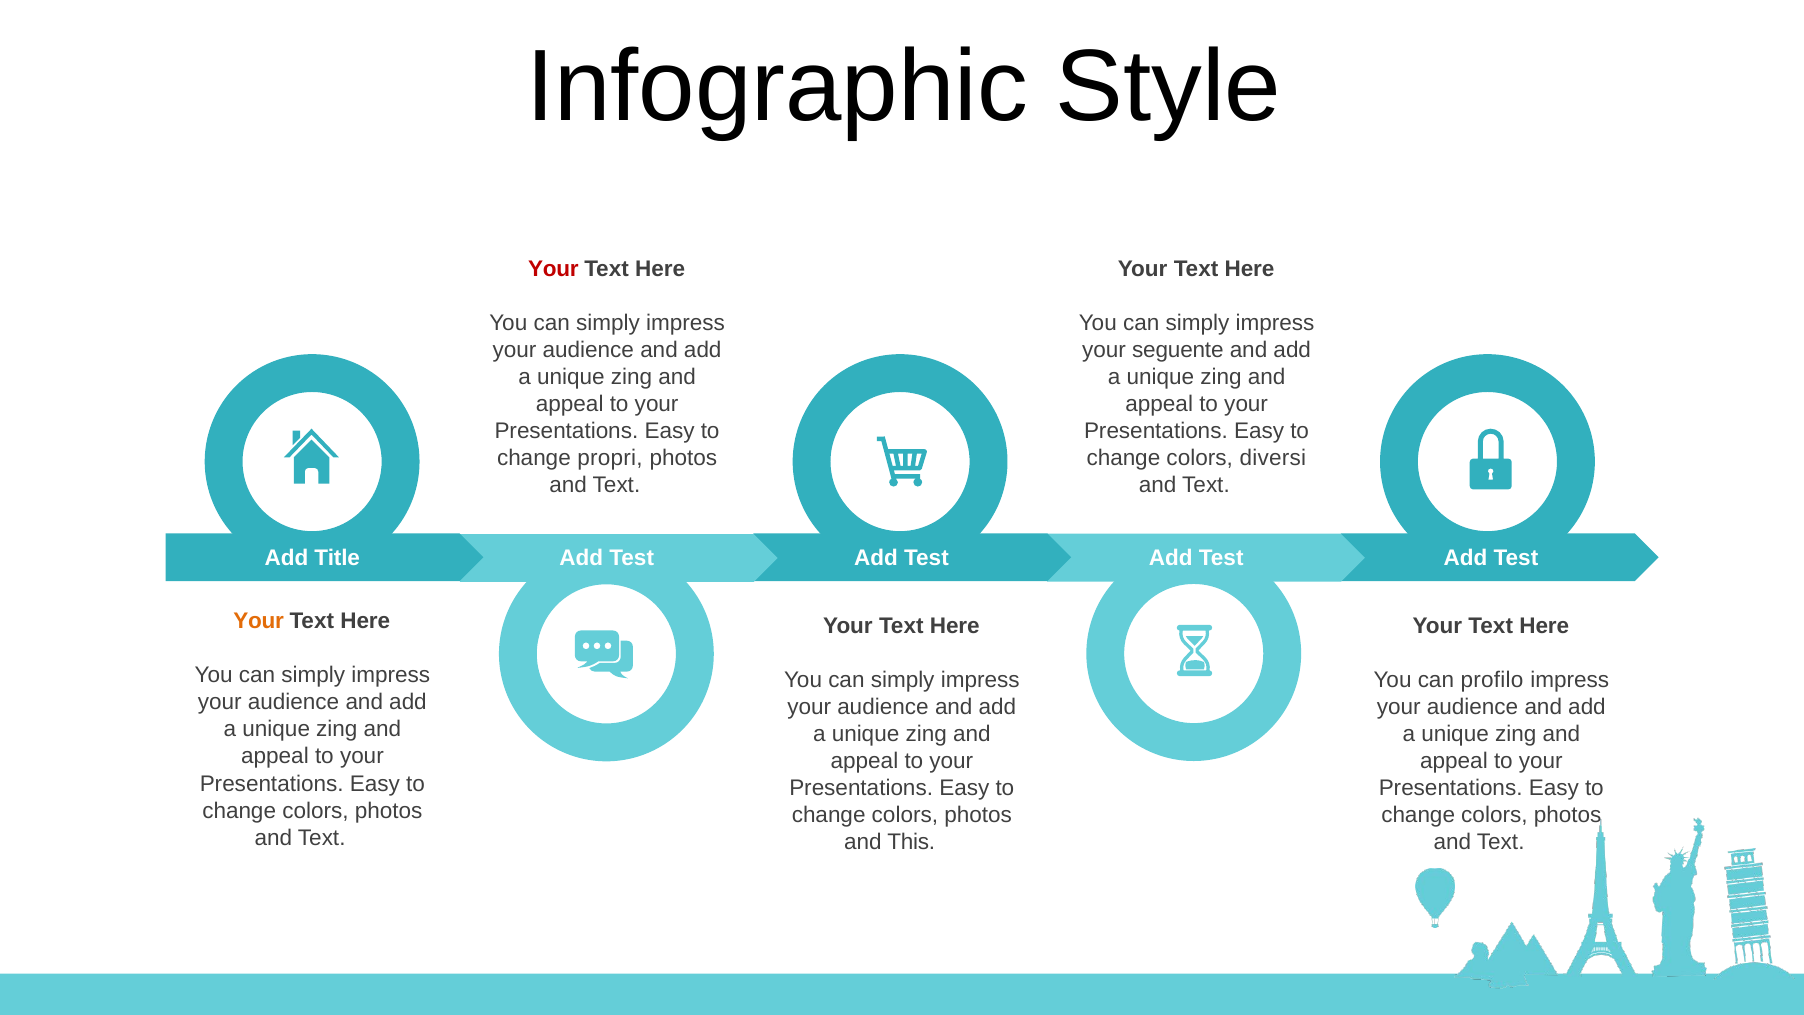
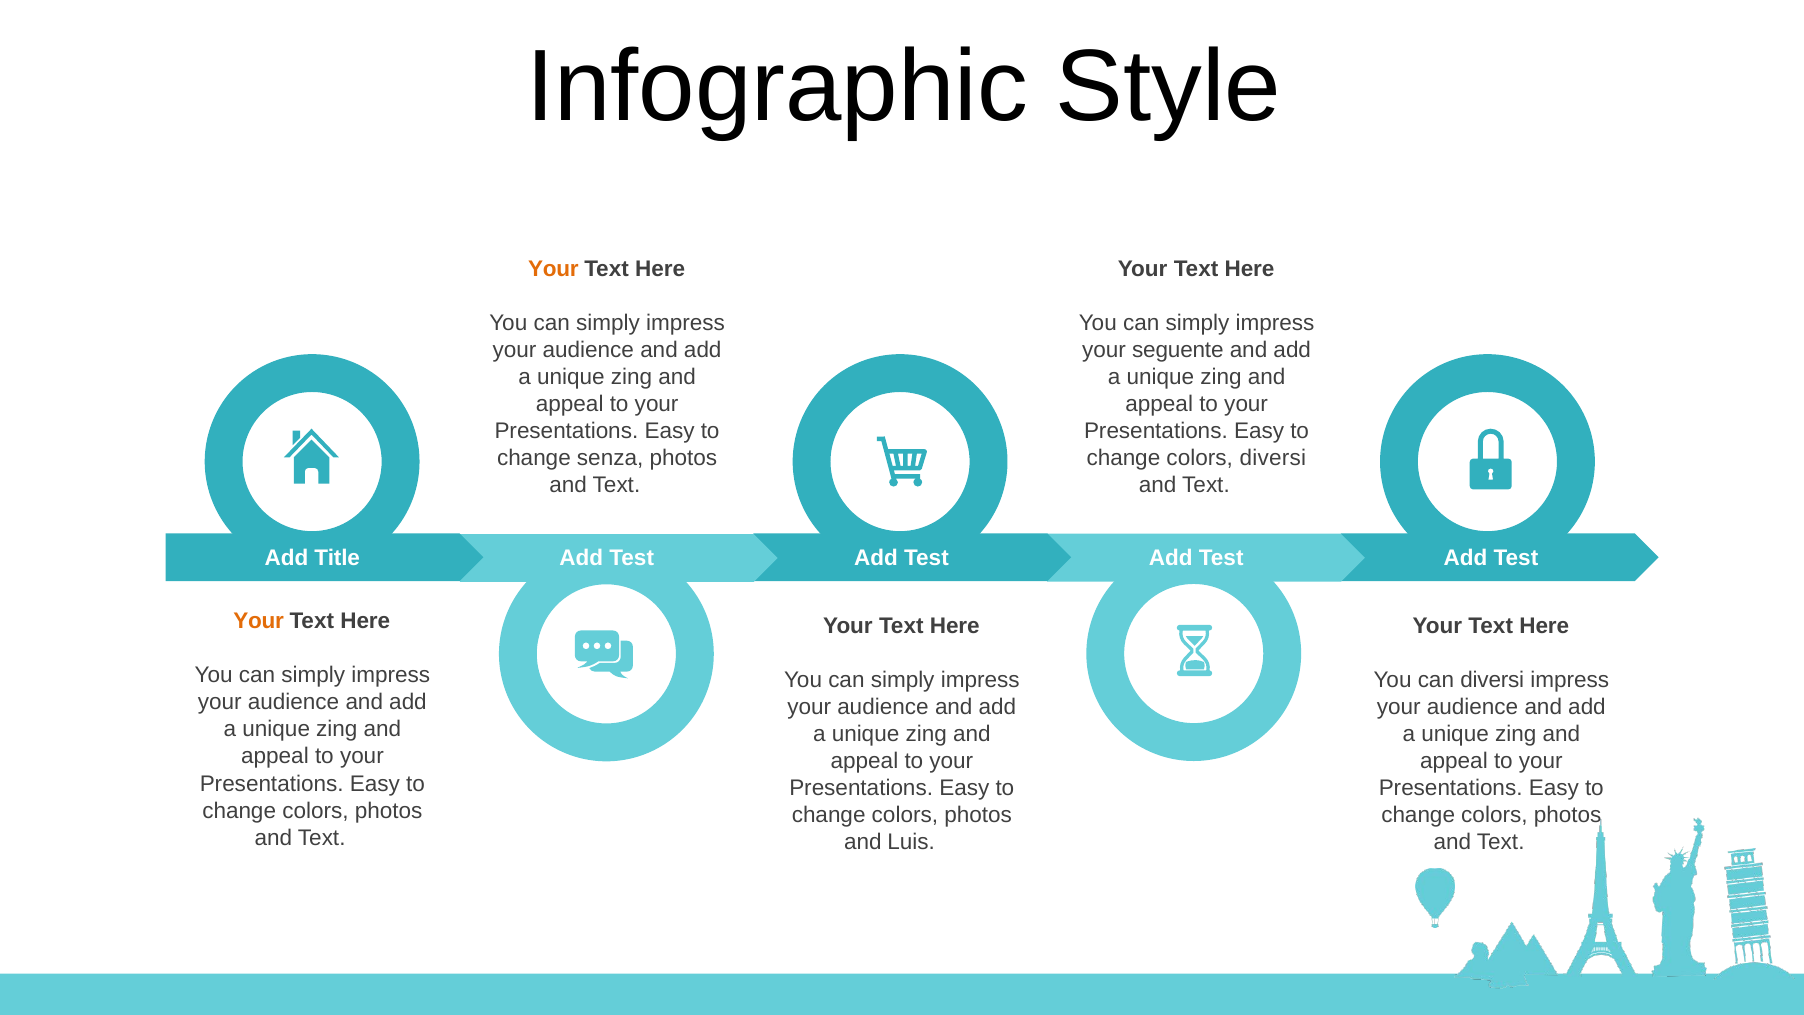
Your colour: red -> orange (553, 269)
propri: propri -> senza (610, 458)
can profilo: profilo -> diversi (1492, 680)
This: This -> Luis (911, 842)
